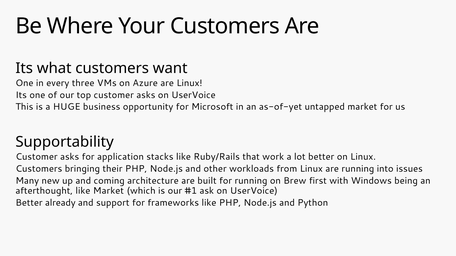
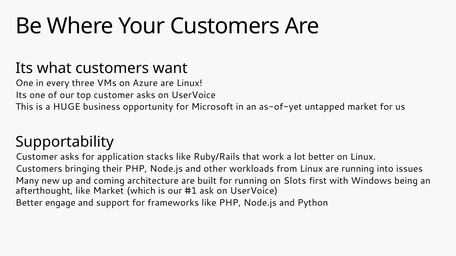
Brew: Brew -> Slots (295, 181)
already: already -> engage (60, 203)
